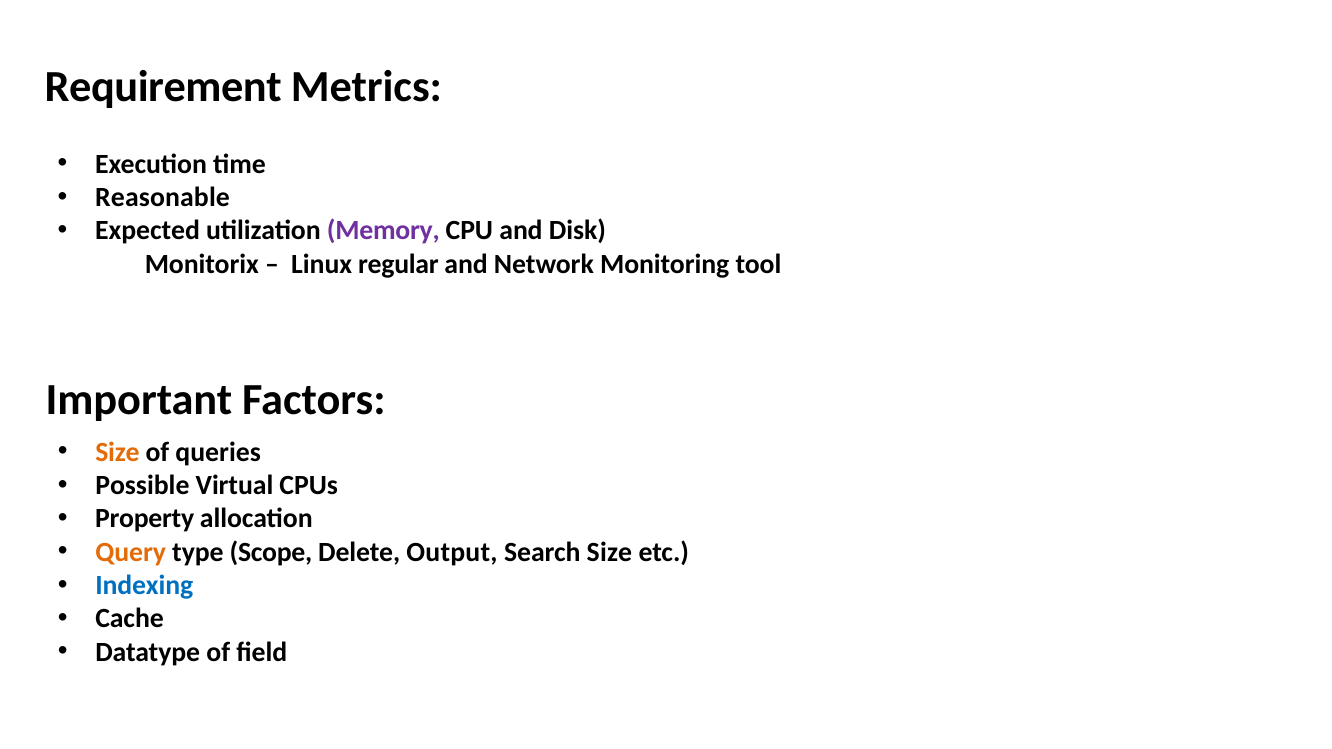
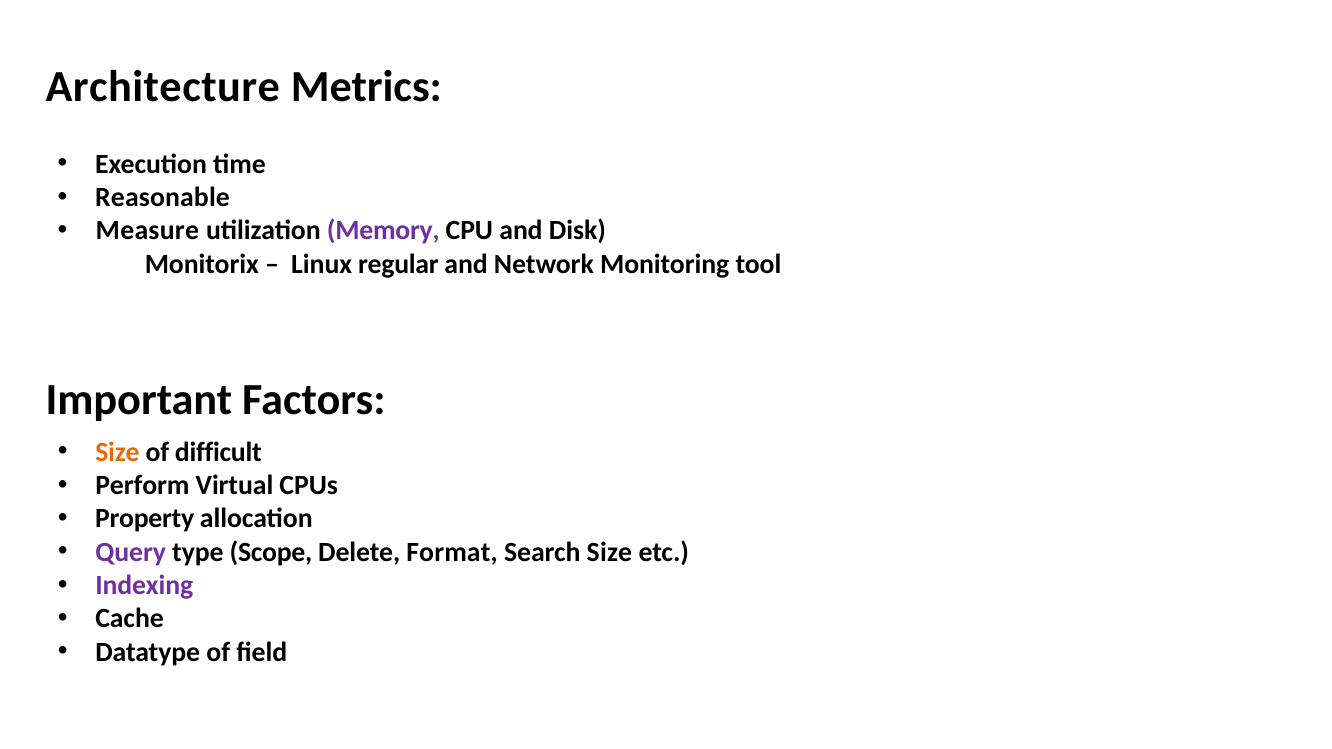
Requirement: Requirement -> Architecture (163, 86)
Expected: Expected -> Measure (147, 231)
queries: queries -> difficult (218, 452)
Possible: Possible -> Perform (142, 486)
Query colour: orange -> purple (131, 552)
Output: Output -> Format (452, 552)
Indexing colour: blue -> purple (144, 586)
